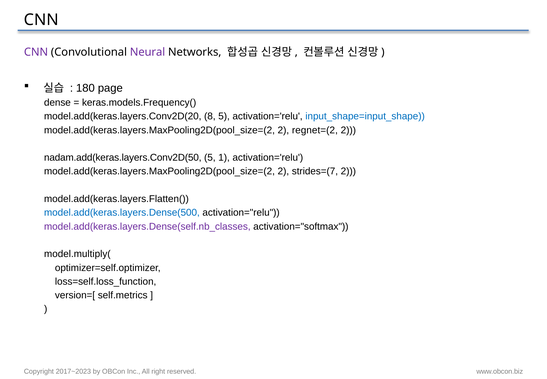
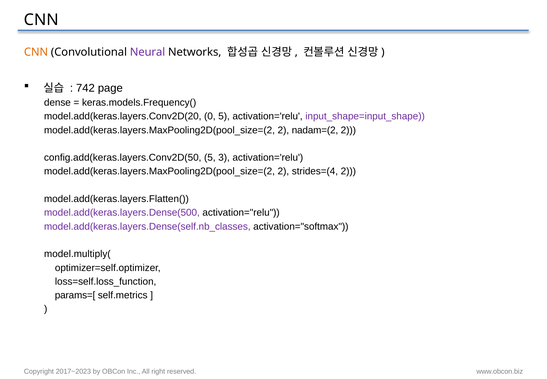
CNN colour: purple -> orange (36, 52)
180: 180 -> 742 (85, 88)
8: 8 -> 0 (210, 116)
input_shape=input_shape colour: blue -> purple (365, 116)
regnet=(2: regnet=(2 -> nadam=(2 (315, 130)
nadam.add(keras.layers.Conv2D(50: nadam.add(keras.layers.Conv2D(50 -> config.add(keras.layers.Conv2D(50 (123, 158)
1: 1 -> 3 (224, 158)
strides=(7: strides=(7 -> strides=(4 (315, 171)
model.add(keras.layers.Dense(500 colour: blue -> purple (122, 213)
version=[: version=[ -> params=[ (75, 295)
